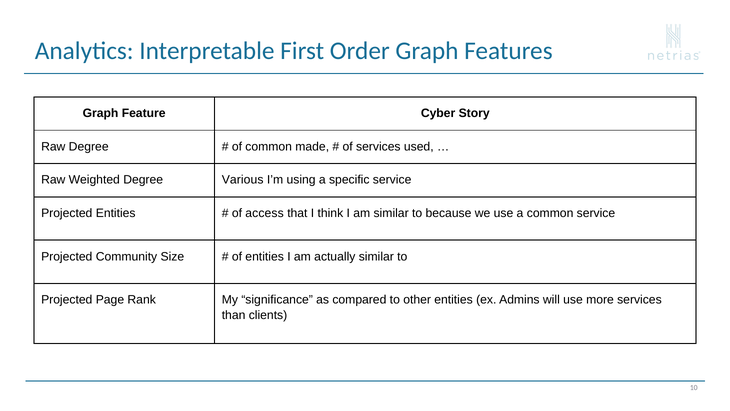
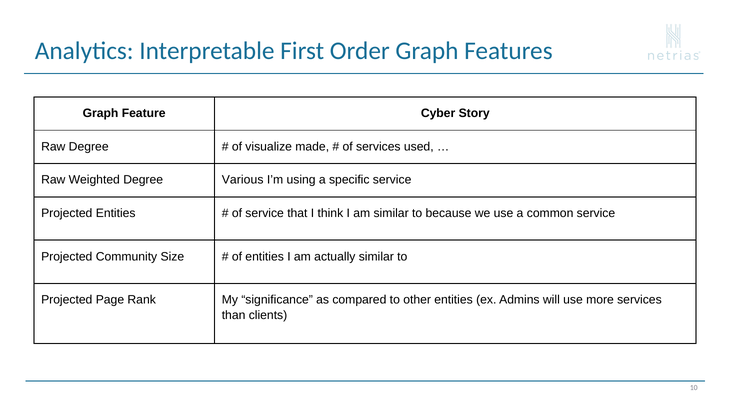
of common: common -> visualize (269, 147)
of access: access -> service (265, 213)
